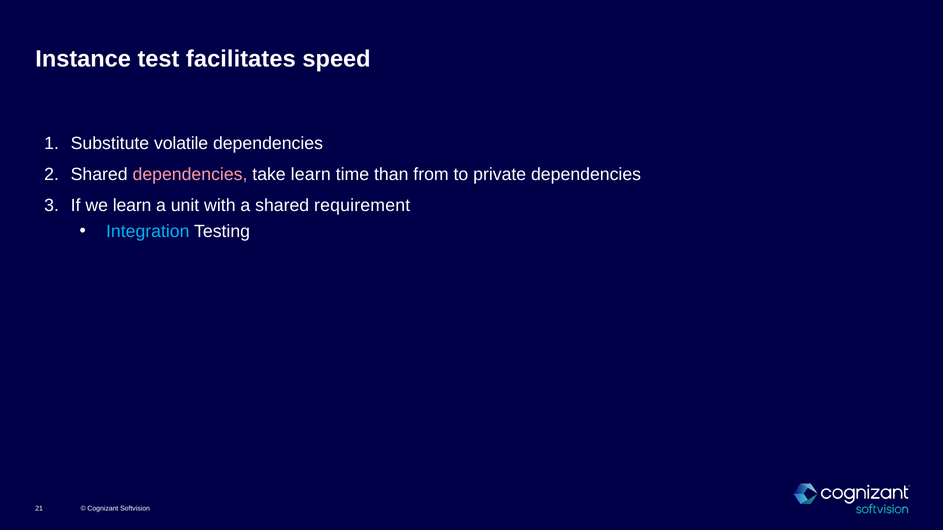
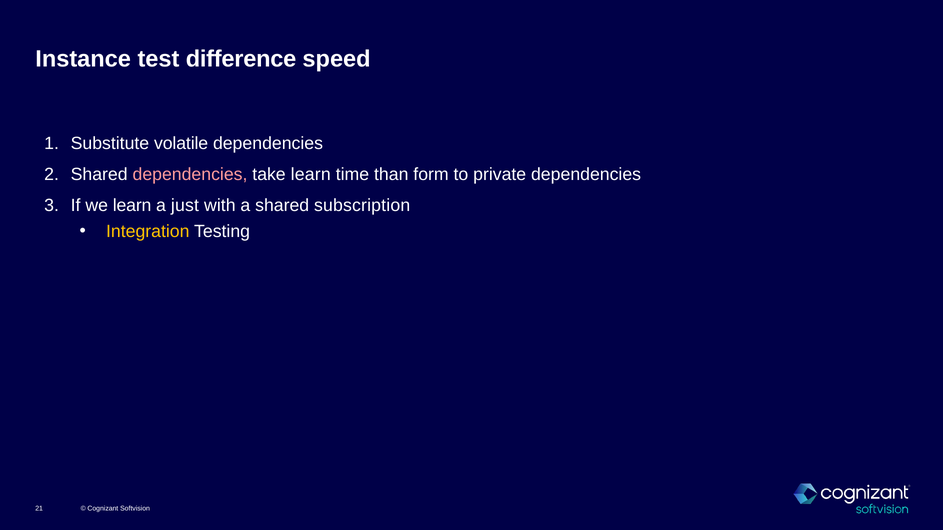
facilitates: facilitates -> difference (241, 59)
from: from -> form (431, 174)
unit: unit -> just (185, 205)
requirement: requirement -> subscription (362, 205)
Integration colour: light blue -> yellow (148, 232)
